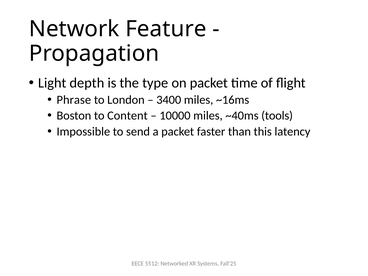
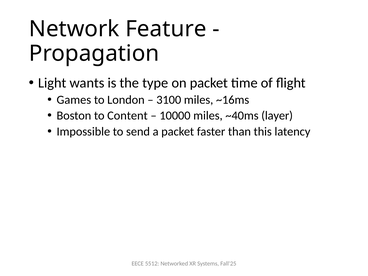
depth: depth -> wants (87, 83)
Phrase: Phrase -> Games (74, 100)
3400: 3400 -> 3100 (169, 100)
tools: tools -> layer (277, 116)
